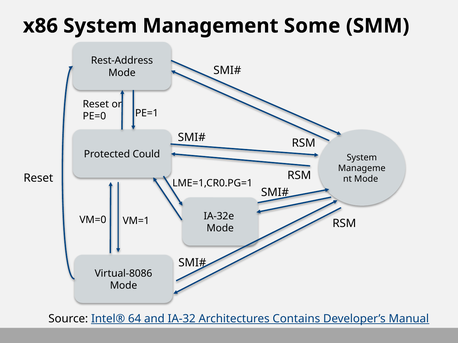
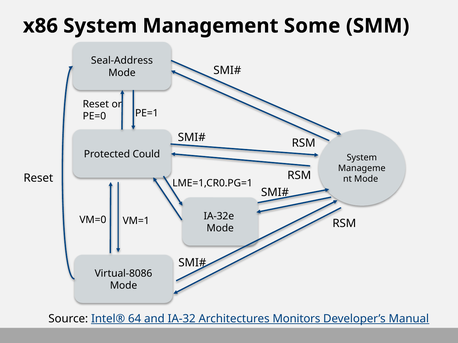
Rest-Address: Rest-Address -> Seal-Address (122, 61)
Contains: Contains -> Monitors (296, 319)
